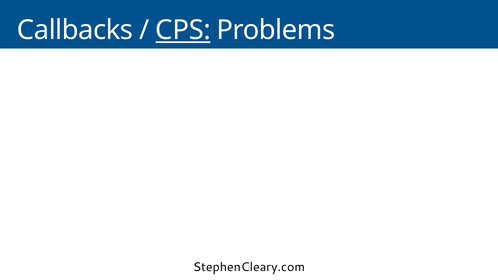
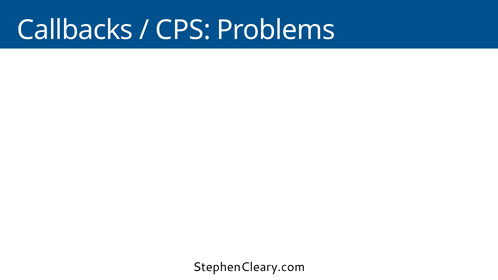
CPS underline: present -> none (183, 30)
